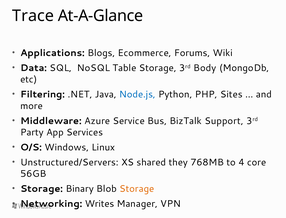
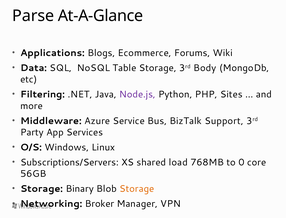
Trace: Trace -> Parse (33, 16)
Node.js colour: blue -> purple (137, 94)
Unstructured/Servers: Unstructured/Servers -> Subscriptions/Servers (69, 162)
they: they -> load (178, 162)
4: 4 -> 0 (241, 162)
Writes: Writes -> Broker (100, 204)
